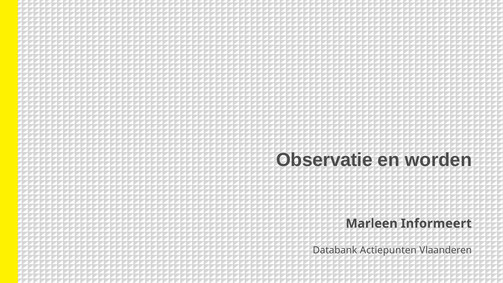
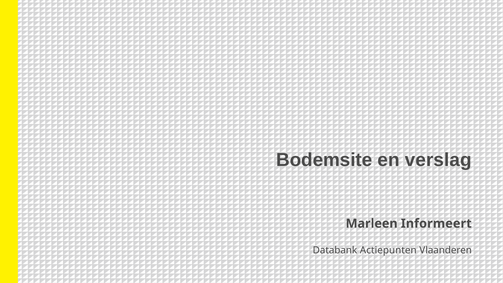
Observatie: Observatie -> Bodemsite (324, 160)
worden: worden -> verslag (438, 160)
